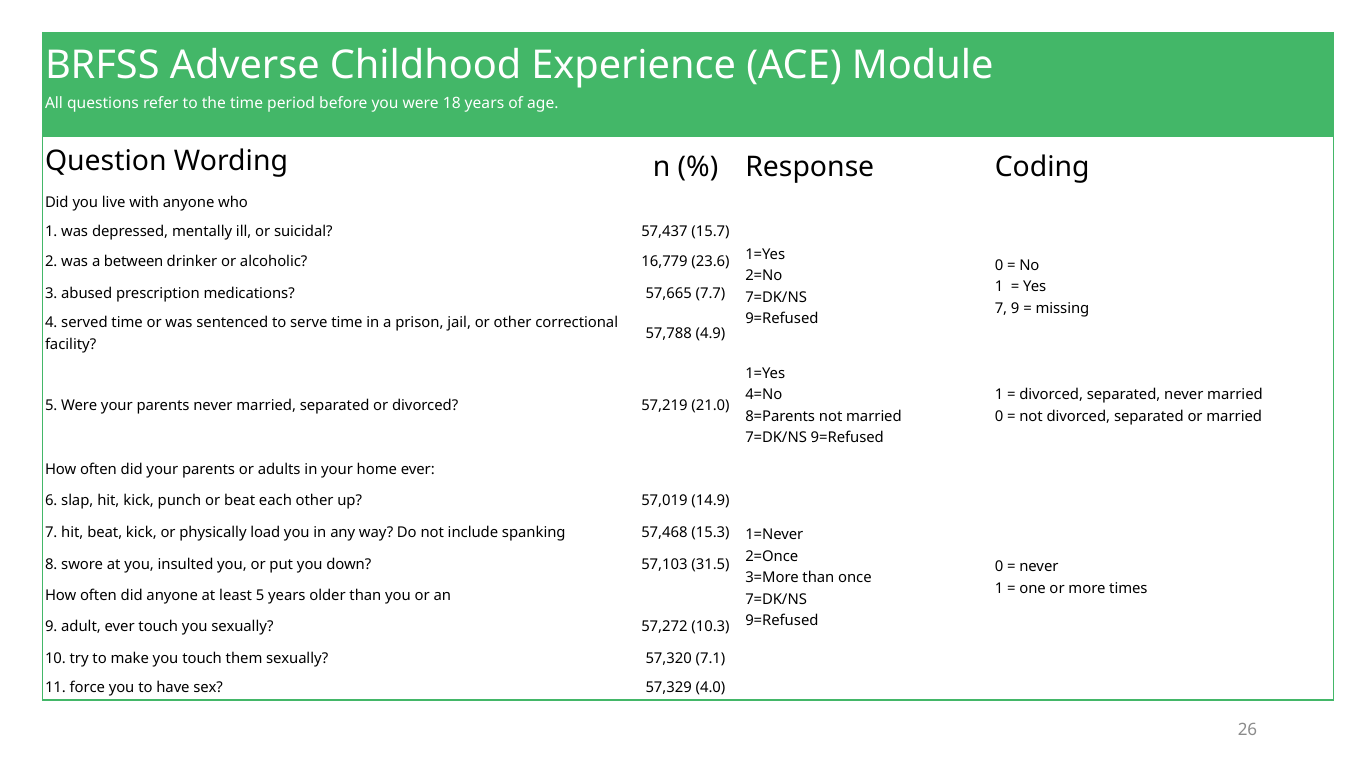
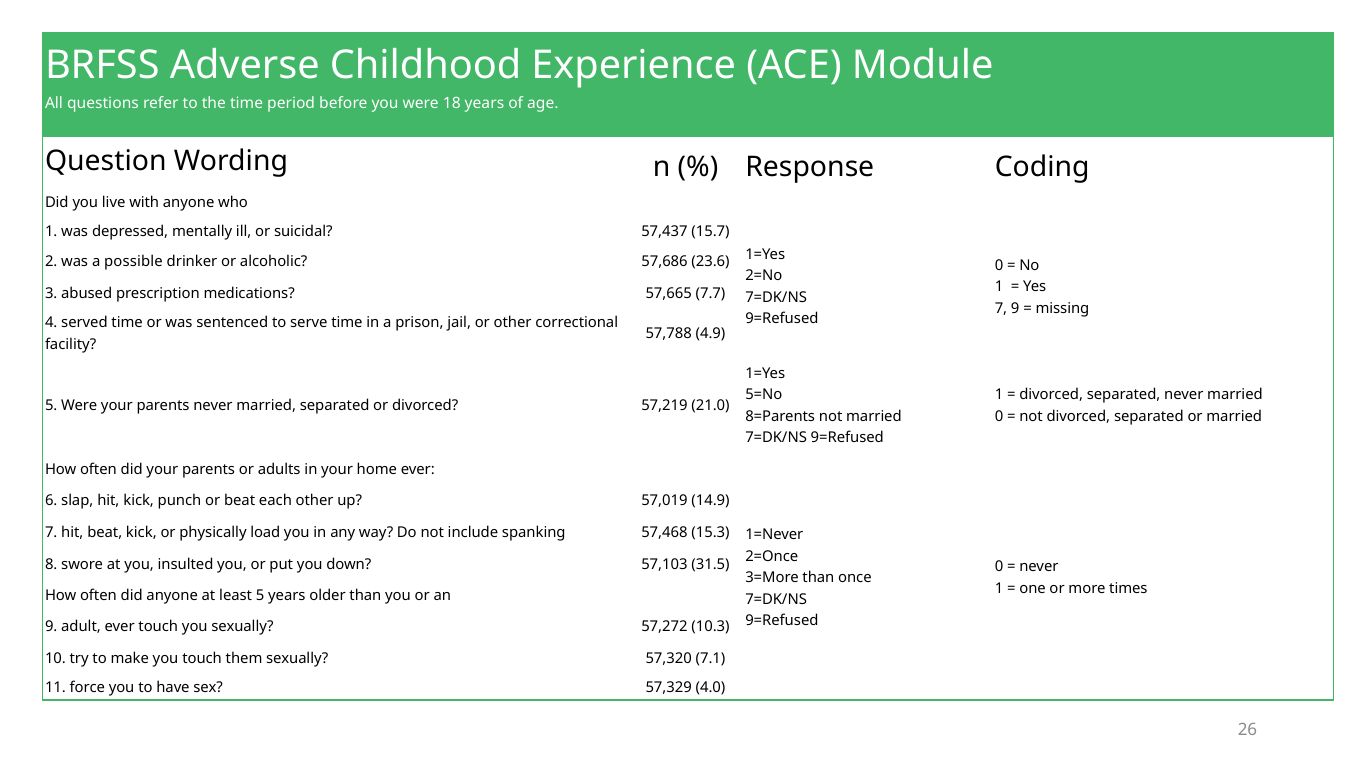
between: between -> possible (133, 262)
16,779: 16,779 -> 57,686 (665, 262)
4=No: 4=No -> 5=No (764, 395)
